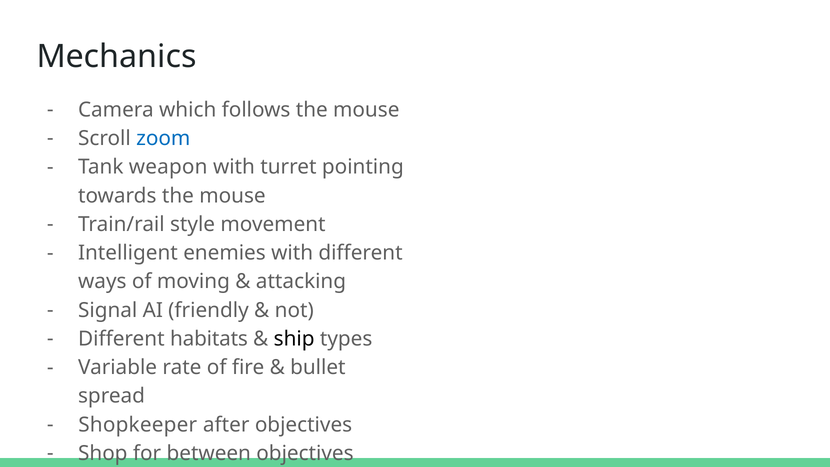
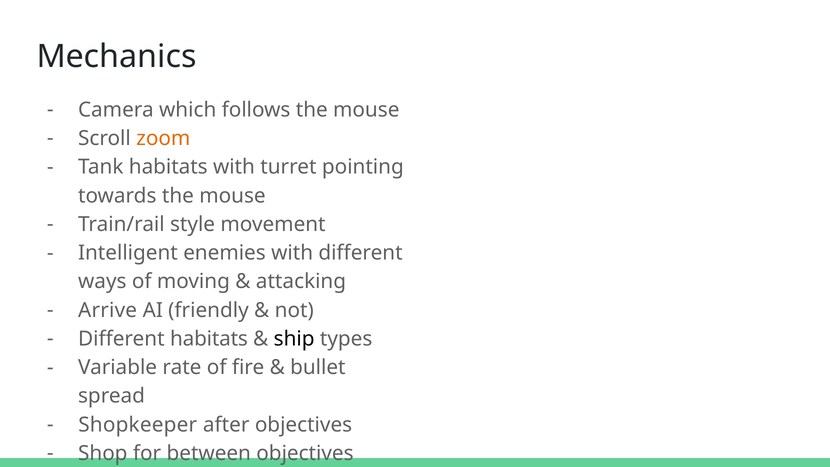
zoom colour: blue -> orange (163, 138)
Tank weapon: weapon -> habitats (168, 167)
Signal: Signal -> Arrive (108, 310)
